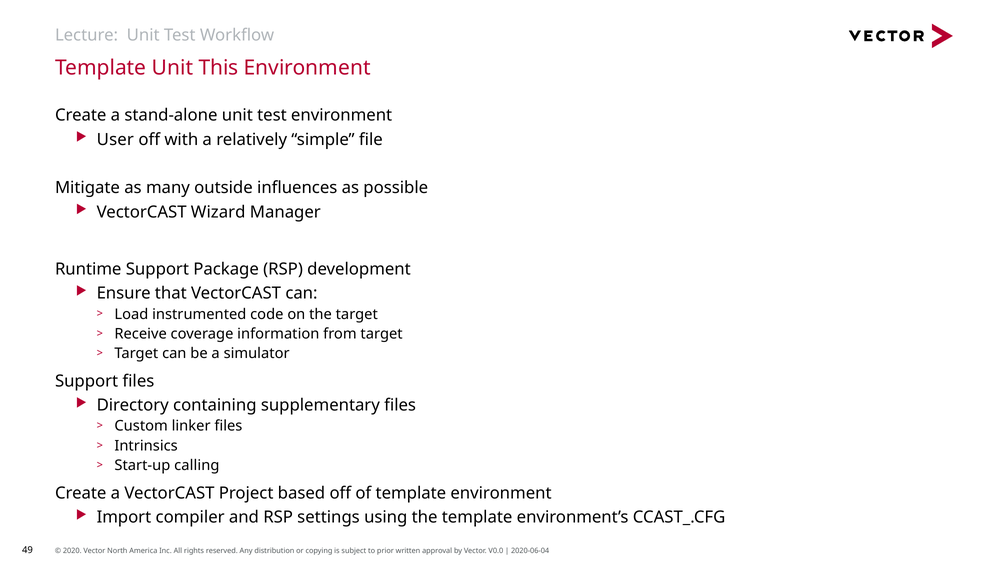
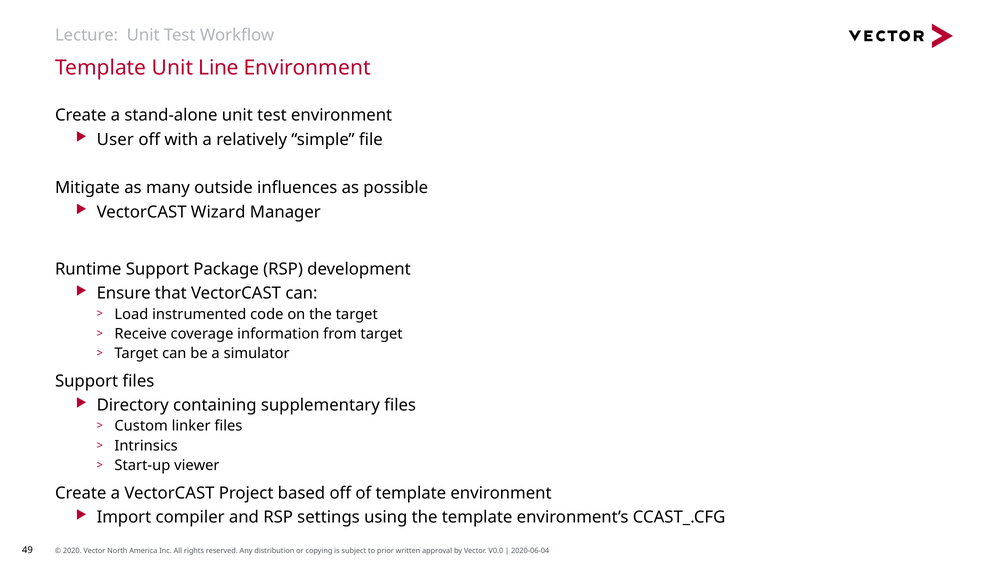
This: This -> Line (219, 68)
calling: calling -> viewer (197, 466)
